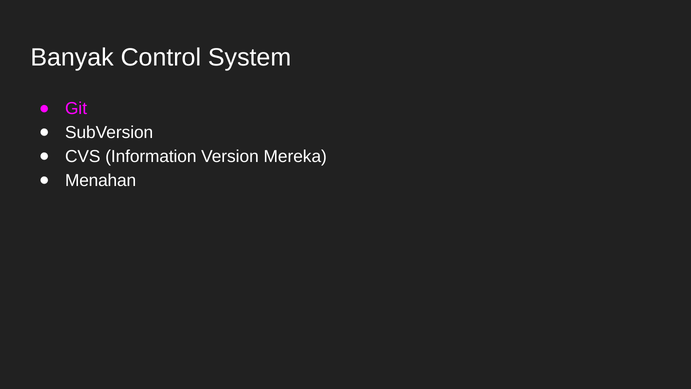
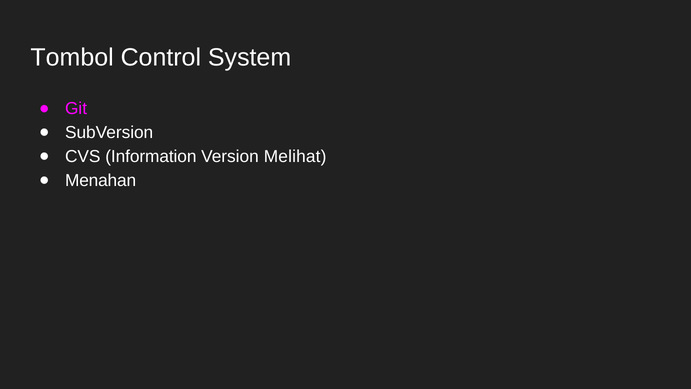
Banyak: Banyak -> Tombol (72, 57)
Mereka: Mereka -> Melihat (295, 156)
